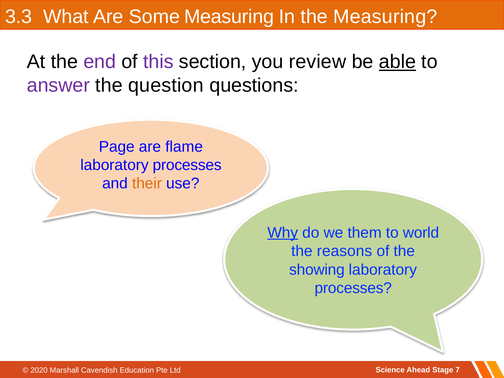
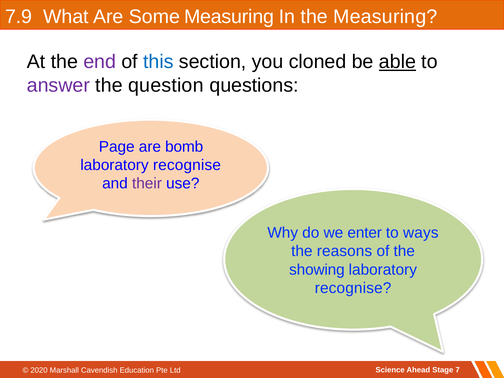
3.3: 3.3 -> 7.9 (19, 17)
this colour: purple -> blue (158, 62)
review: review -> cloned (318, 62)
flame: flame -> bomb (184, 147)
processes: processes -> recognise (187, 165)
their colour: orange -> purple (147, 184)
Why underline: present -> none (283, 233)
them: them -> enter (365, 233)
world: world -> ways (421, 233)
processes: processes -> recognise (353, 288)
